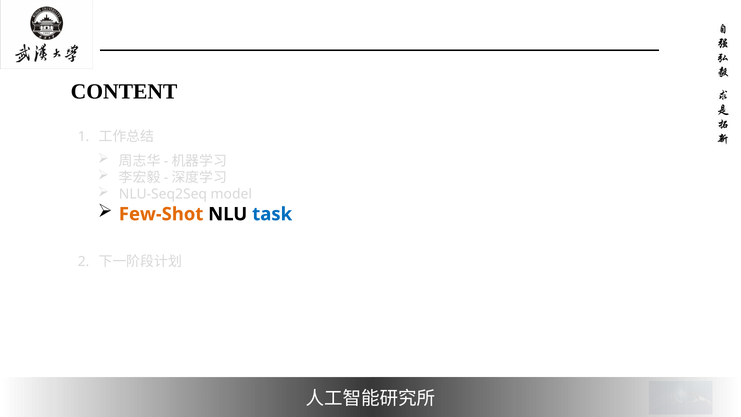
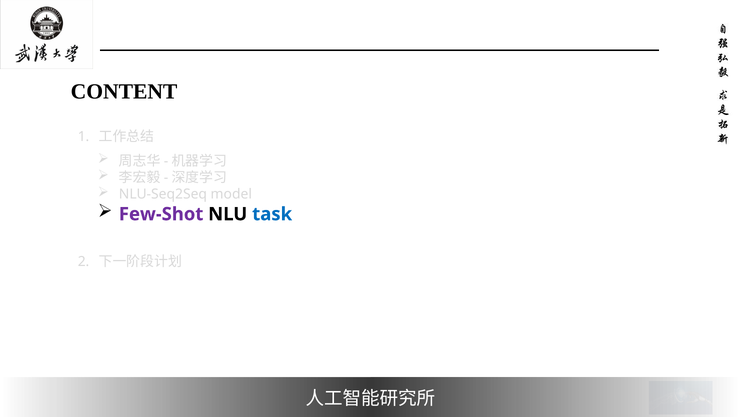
Few-Shot colour: orange -> purple (161, 214)
